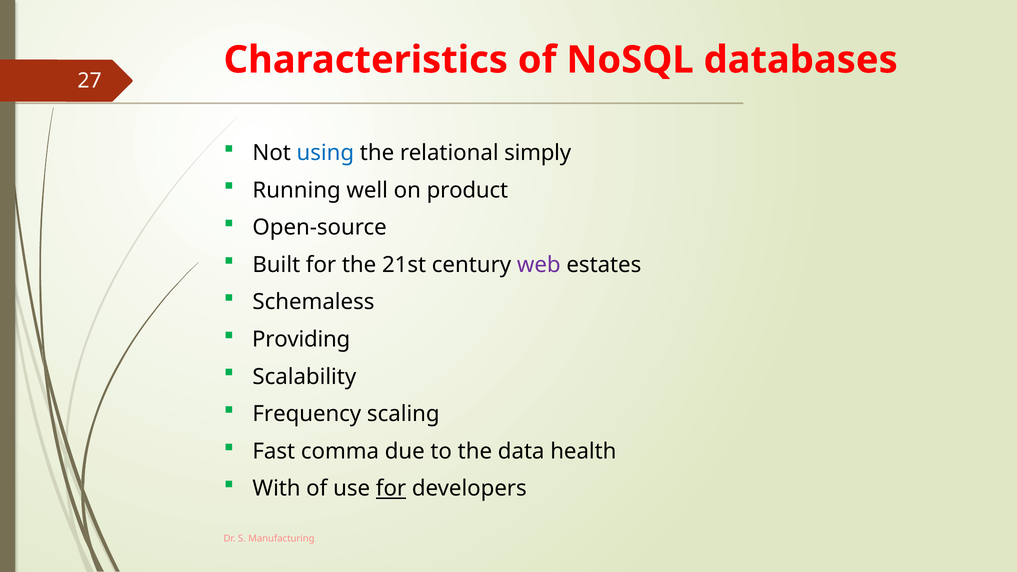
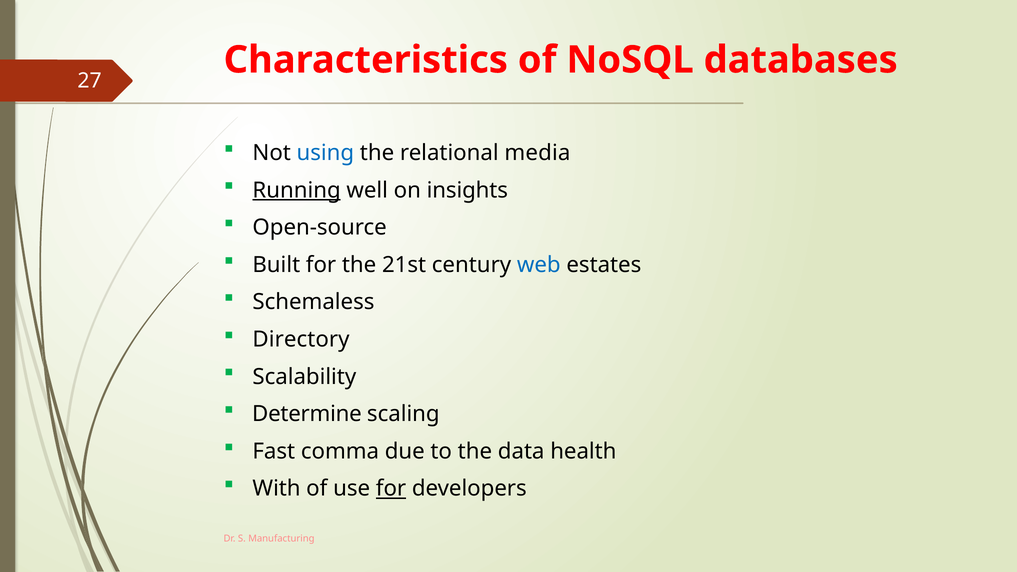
simply: simply -> media (537, 153)
Running underline: none -> present (297, 190)
product: product -> insights (467, 190)
web colour: purple -> blue (539, 265)
Providing: Providing -> Directory (301, 339)
Frequency: Frequency -> Determine (307, 414)
